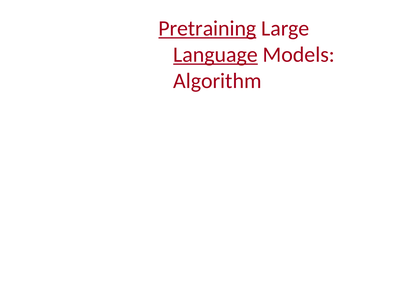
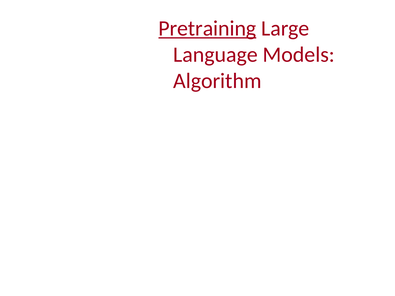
Language underline: present -> none (215, 55)
